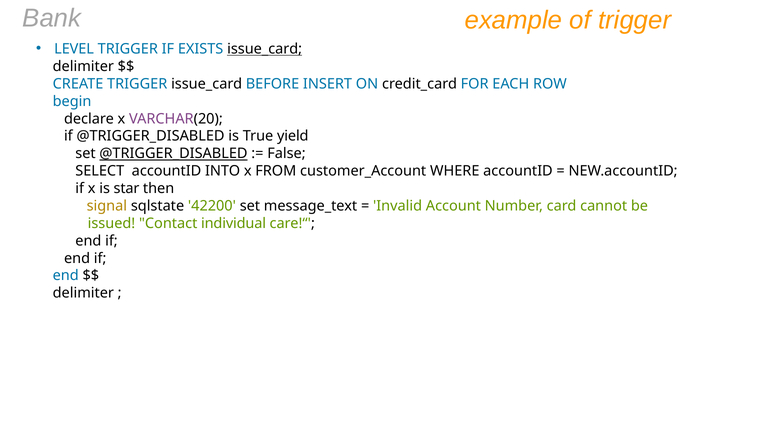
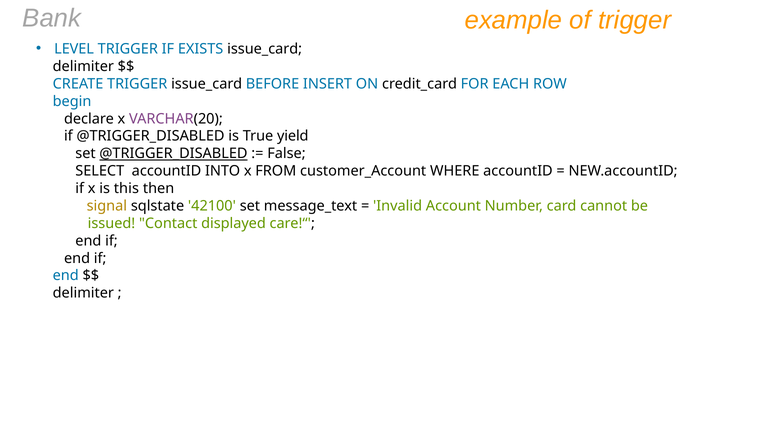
issue_card underline: present -> none (265, 49)
star: star -> this (126, 188)
42200: 42200 -> 42100 (212, 206)
individual: individual -> displayed (234, 223)
